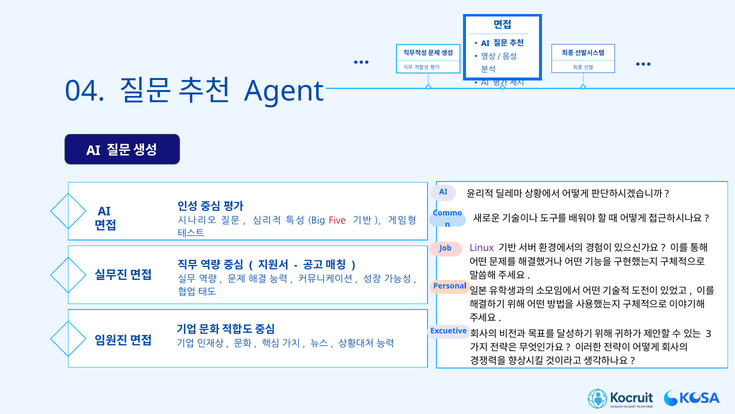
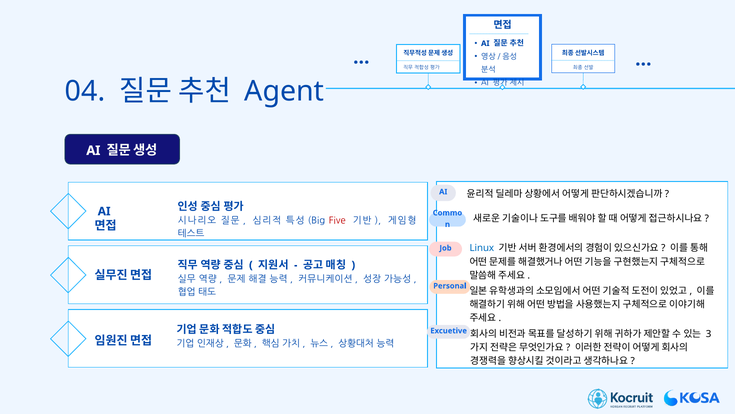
Linux colour: purple -> blue (482, 248)
